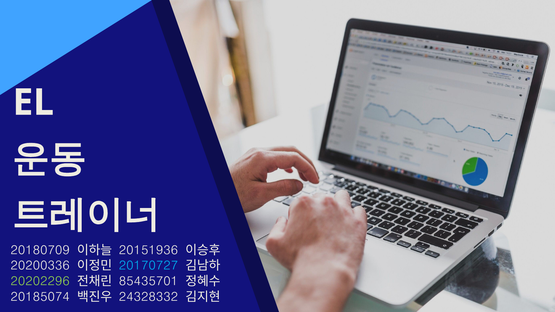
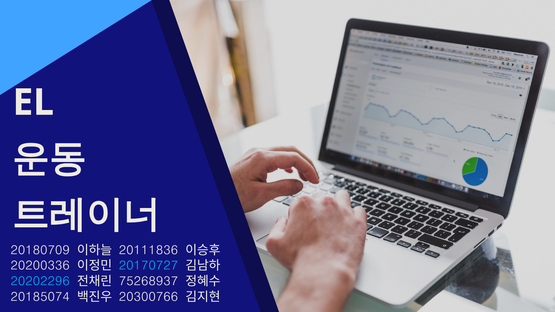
20151936: 20151936 -> 20111836 (148, 251)
20202296 colour: light green -> light blue (40, 281)
85435701: 85435701 -> 75268937 (148, 281)
24328332: 24328332 -> 20300766 (148, 297)
